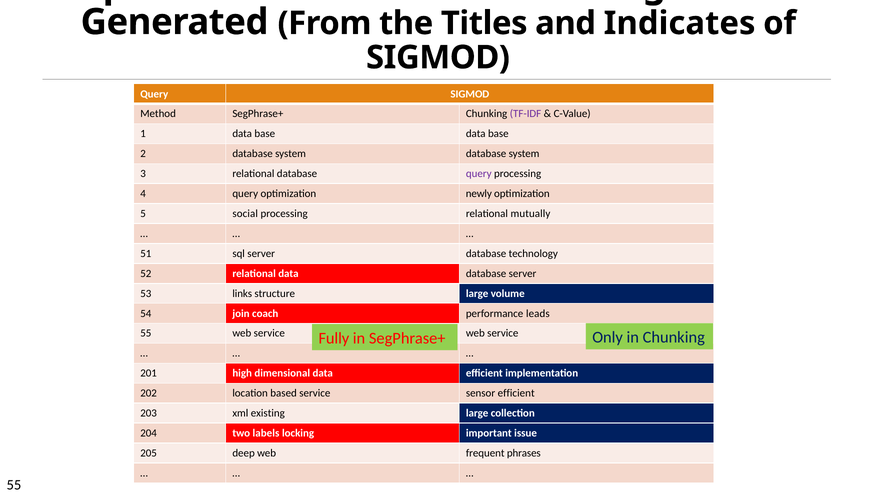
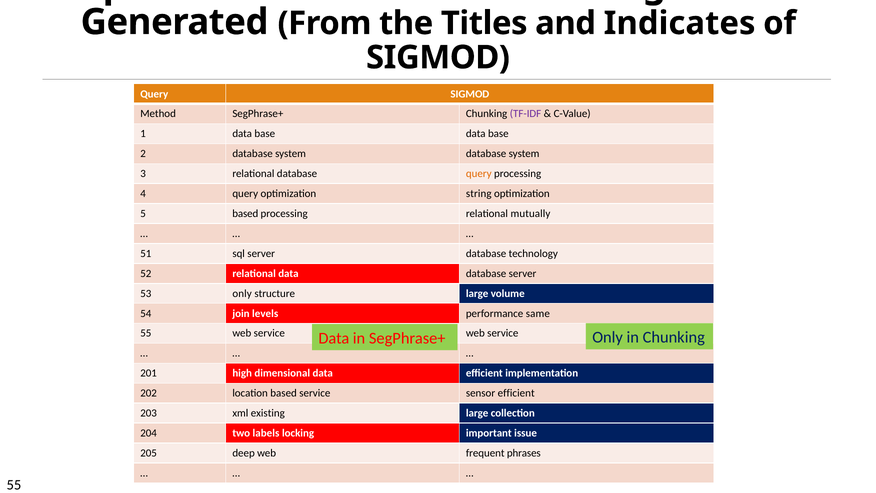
query colour: purple -> orange (479, 174)
newly: newly -> string (479, 194)
5 social: social -> based (245, 214)
53 links: links -> only (242, 293)
coach: coach -> levels (265, 313)
leads: leads -> same (538, 313)
Fully: Fully -> Data (334, 338)
